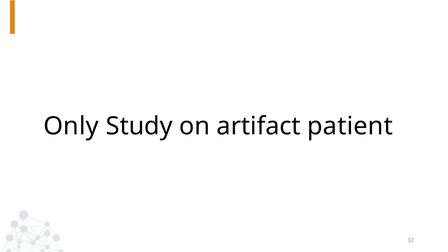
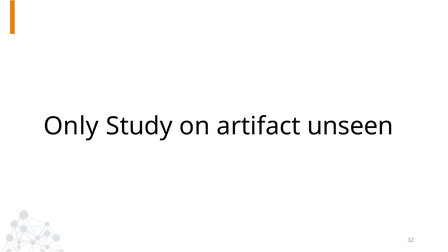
patient: patient -> unseen (350, 126)
